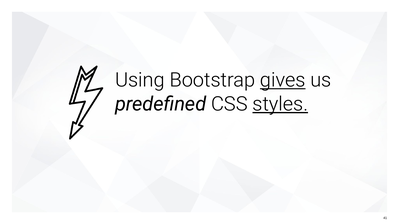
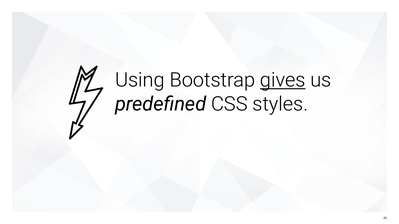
styles underline: present -> none (280, 104)
